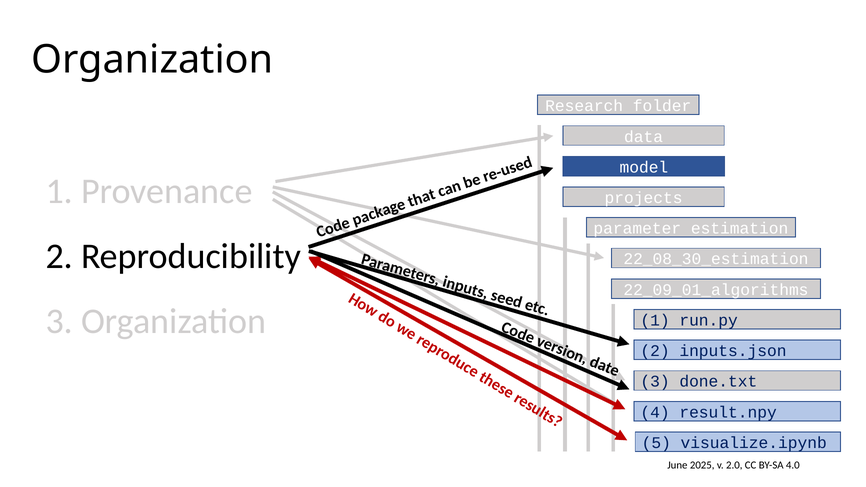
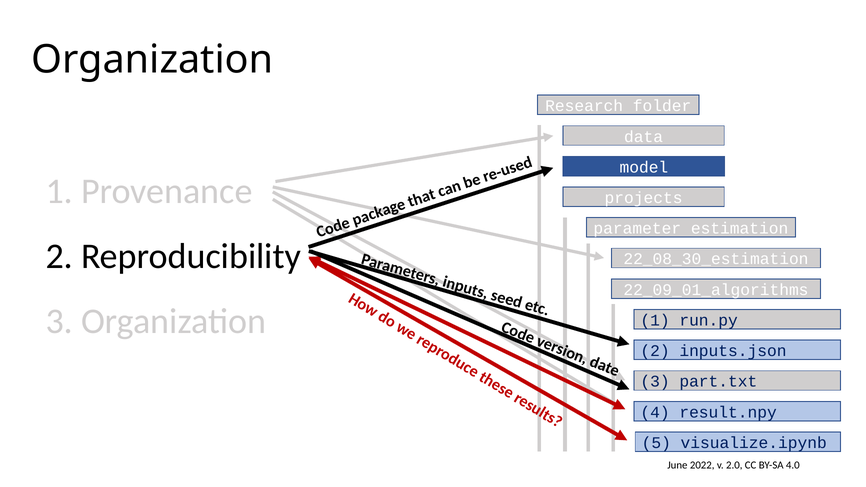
done.txt: done.txt -> part.txt (718, 382)
2025: 2025 -> 2022 (702, 465)
